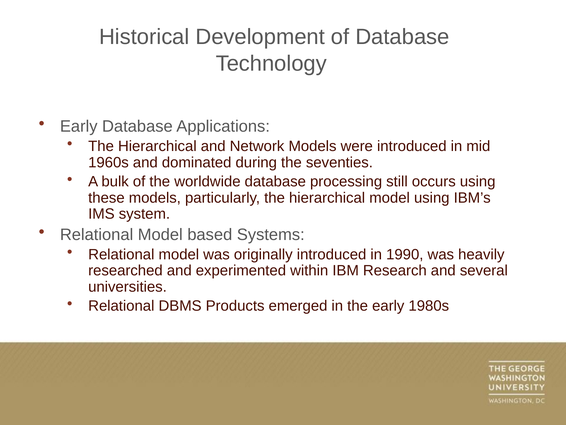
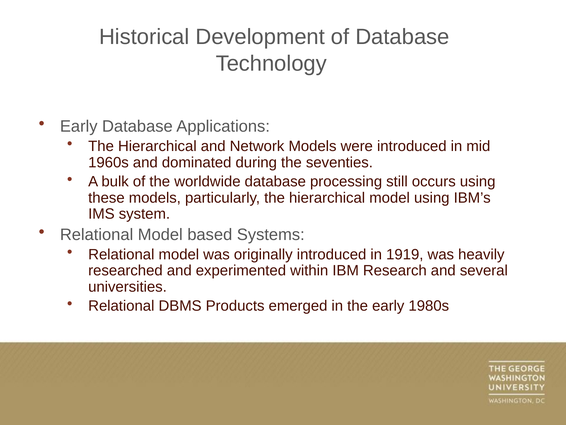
1990: 1990 -> 1919 (405, 254)
